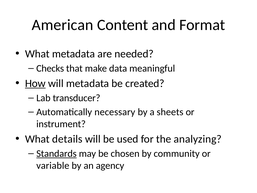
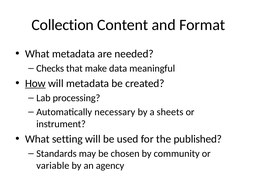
American: American -> Collection (63, 25)
transducer: transducer -> processing (76, 98)
details: details -> setting (67, 139)
analyzing: analyzing -> published (198, 139)
Standards underline: present -> none (56, 153)
